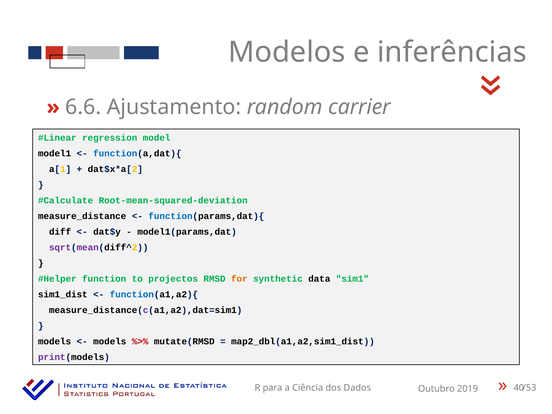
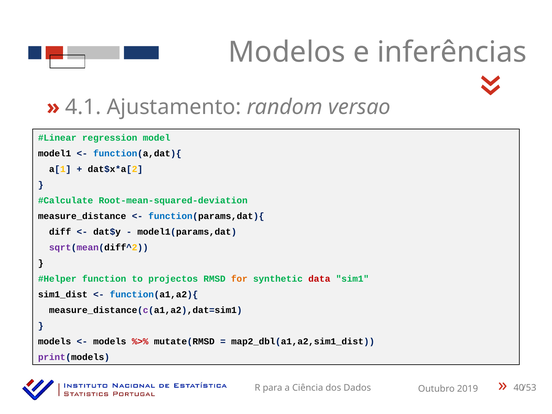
6.6: 6.6 -> 4.1 (83, 107)
carrier: carrier -> versao (359, 107)
data colour: black -> red (319, 279)
